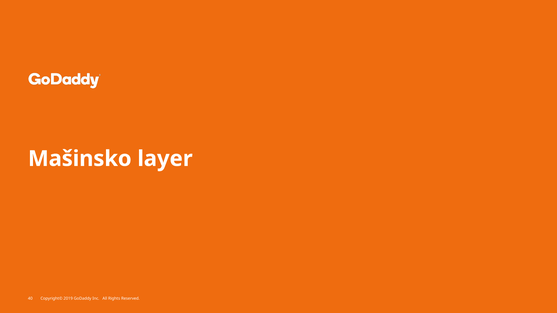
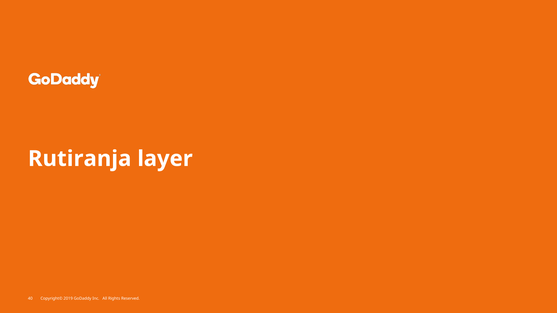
Mašinsko: Mašinsko -> Rutiranja (80, 159)
